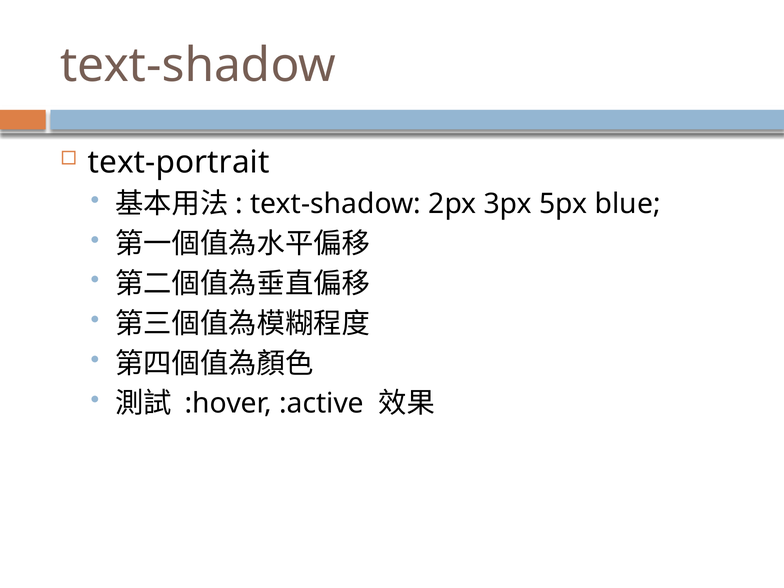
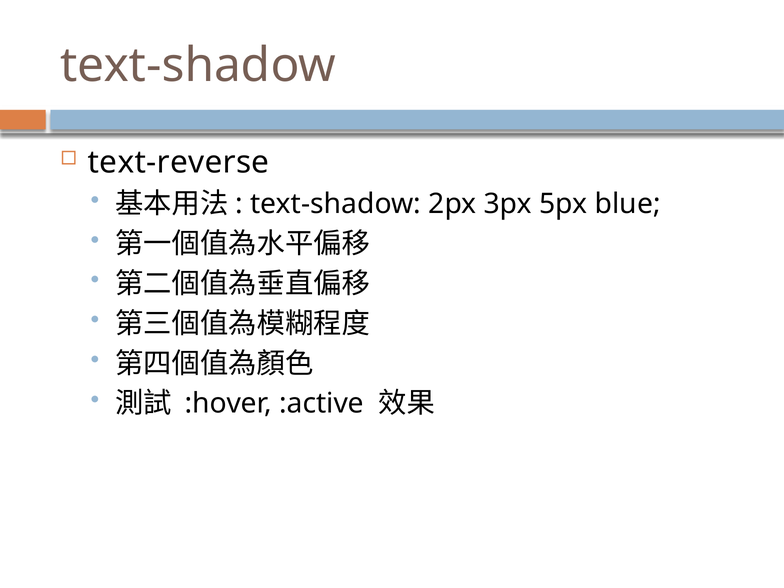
text-portrait: text-portrait -> text-reverse (178, 162)
